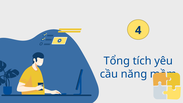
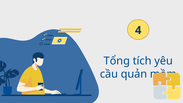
năng: năng -> quản (134, 74)
